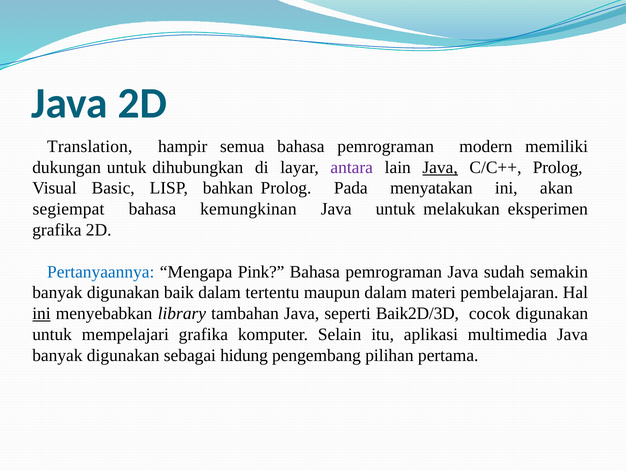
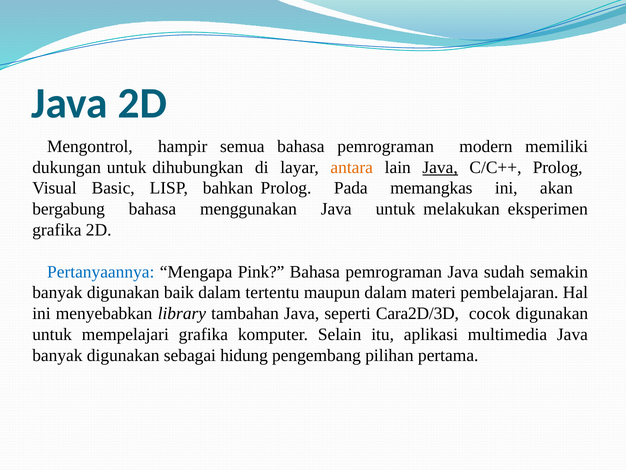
Translation: Translation -> Mengontrol (90, 146)
antara colour: purple -> orange (352, 167)
menyatakan: menyatakan -> memangkas (431, 188)
segiempat: segiempat -> bergabung (69, 209)
kemungkinan: kemungkinan -> menggunakan (249, 209)
ini underline: present -> none (41, 313)
Baik2D/3D: Baik2D/3D -> Cara2D/3D (417, 313)
